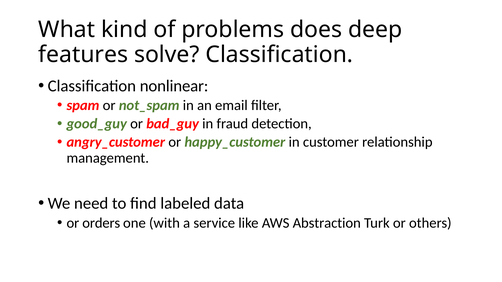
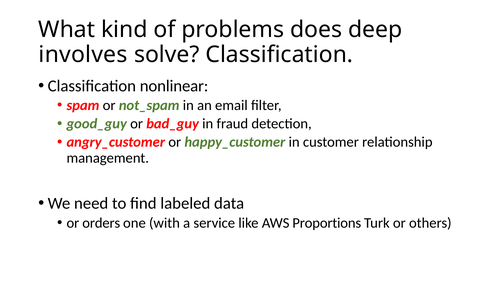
features: features -> involves (83, 55)
Abstraction: Abstraction -> Proportions (327, 223)
